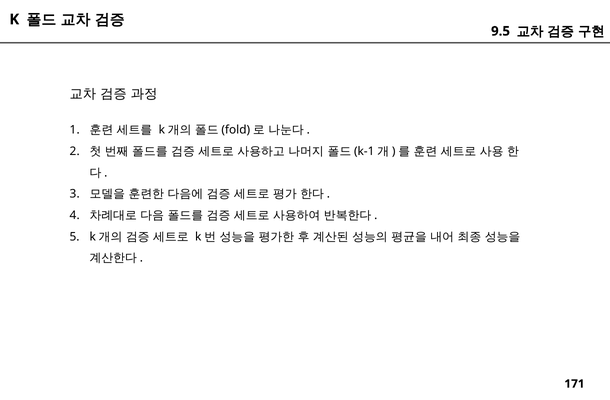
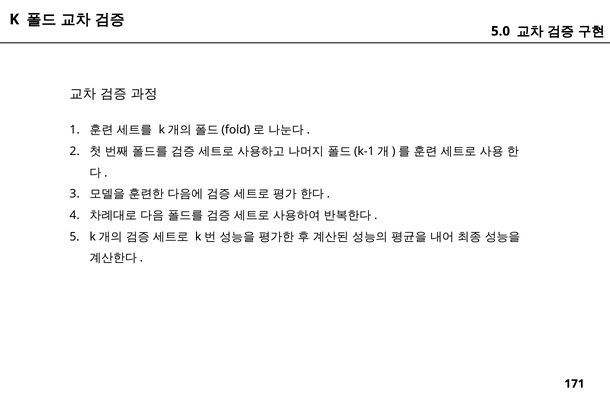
9.5: 9.5 -> 5.0 (501, 31)
